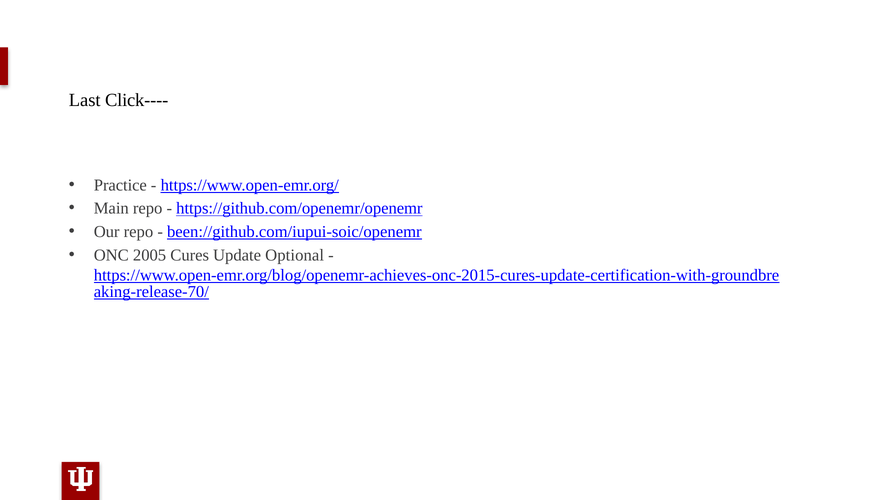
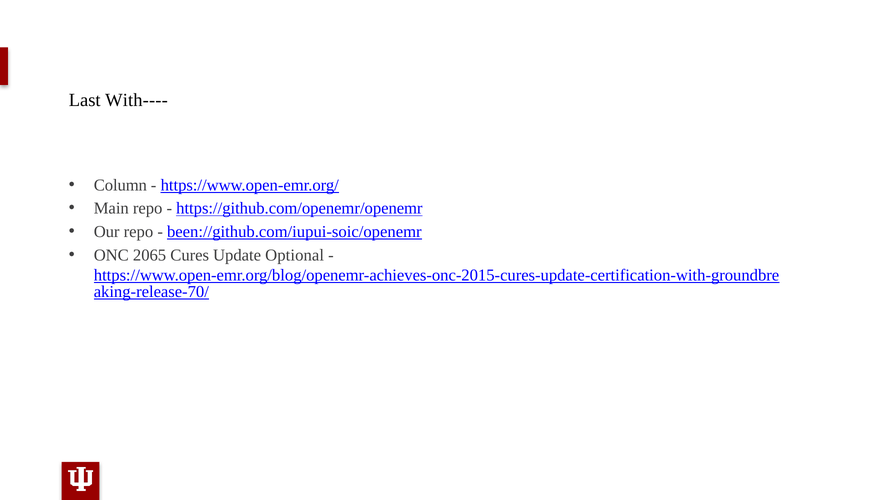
Click----: Click---- -> With---- (137, 100)
Practice: Practice -> Column (120, 185)
2005: 2005 -> 2065 (150, 255)
